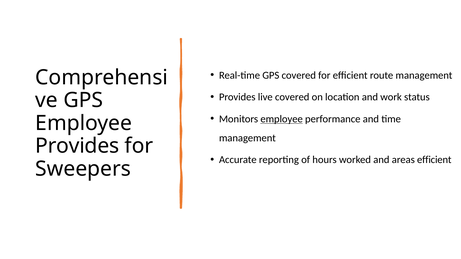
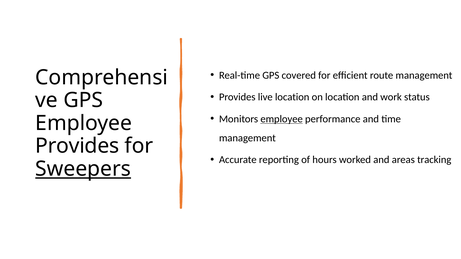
live covered: covered -> location (292, 97)
areas efficient: efficient -> tracking (434, 160)
Sweepers underline: none -> present (83, 169)
